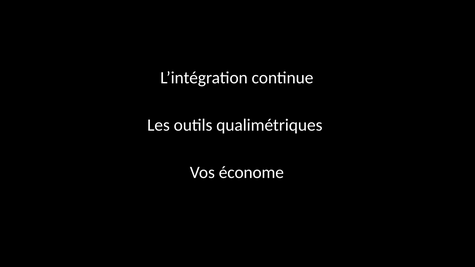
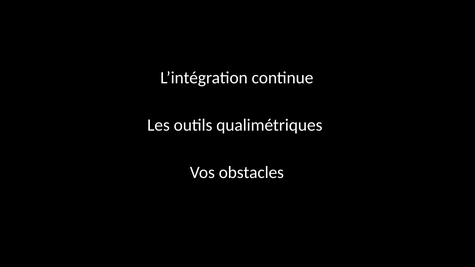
économe: économe -> obstacles (251, 173)
